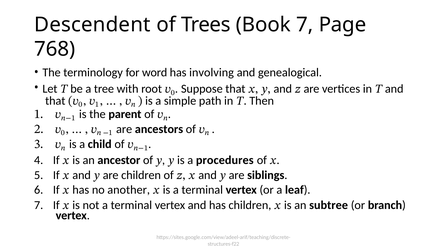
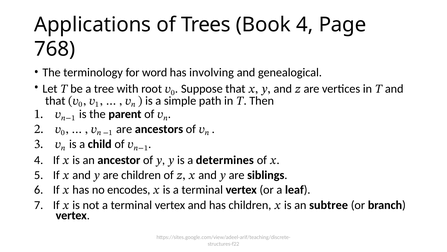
Descendent: Descendent -> Applications (93, 25)
Book 7: 7 -> 4 (305, 25)
procedures: procedures -> determines (225, 160)
another: another -> encodes (129, 190)
